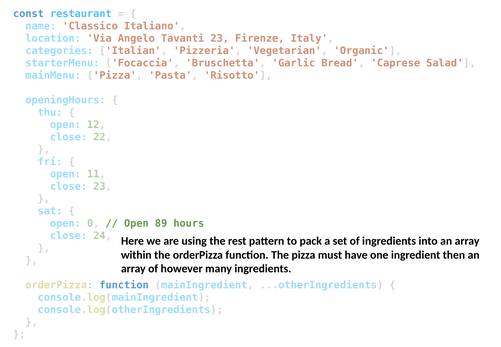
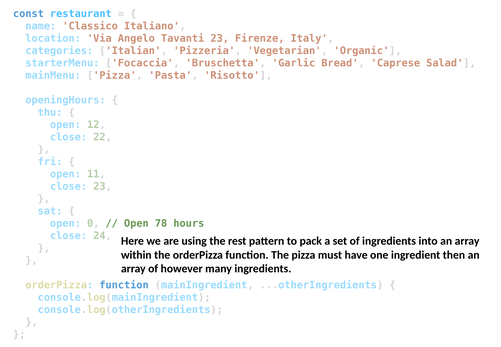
89: 89 -> 78 (161, 223)
